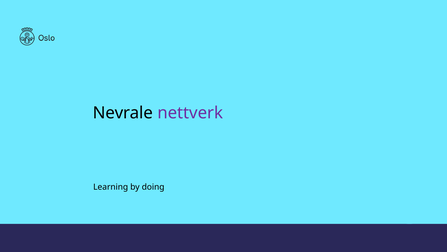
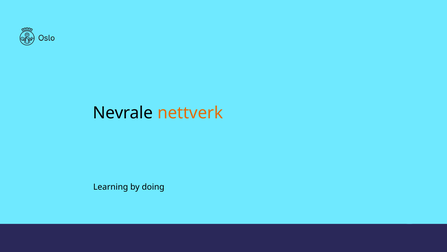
nettverk colour: purple -> orange (190, 113)
